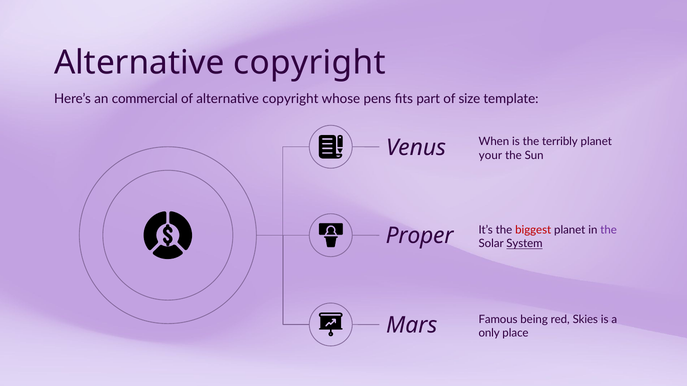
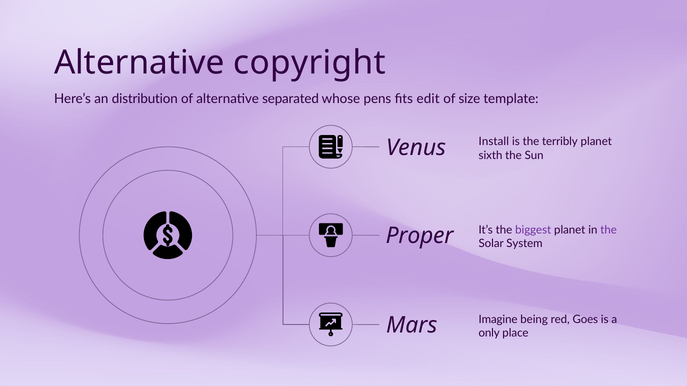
commercial: commercial -> distribution (145, 99)
of alternative copyright: copyright -> separated (291, 99)
part: part -> edit (428, 99)
When: When -> Install (494, 142)
your: your -> sixth (490, 155)
biggest colour: red -> purple (533, 230)
System underline: present -> none (524, 244)
Famous: Famous -> Imagine (498, 320)
Skies: Skies -> Goes (585, 320)
